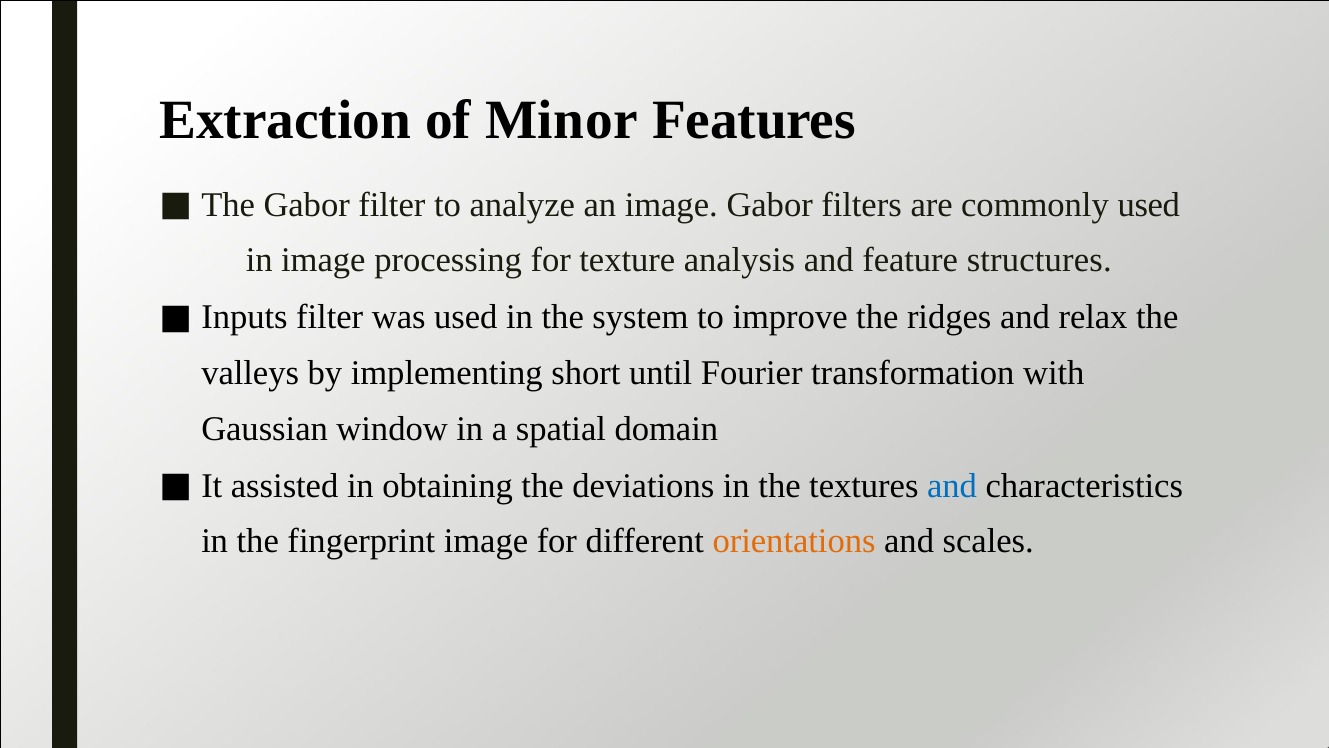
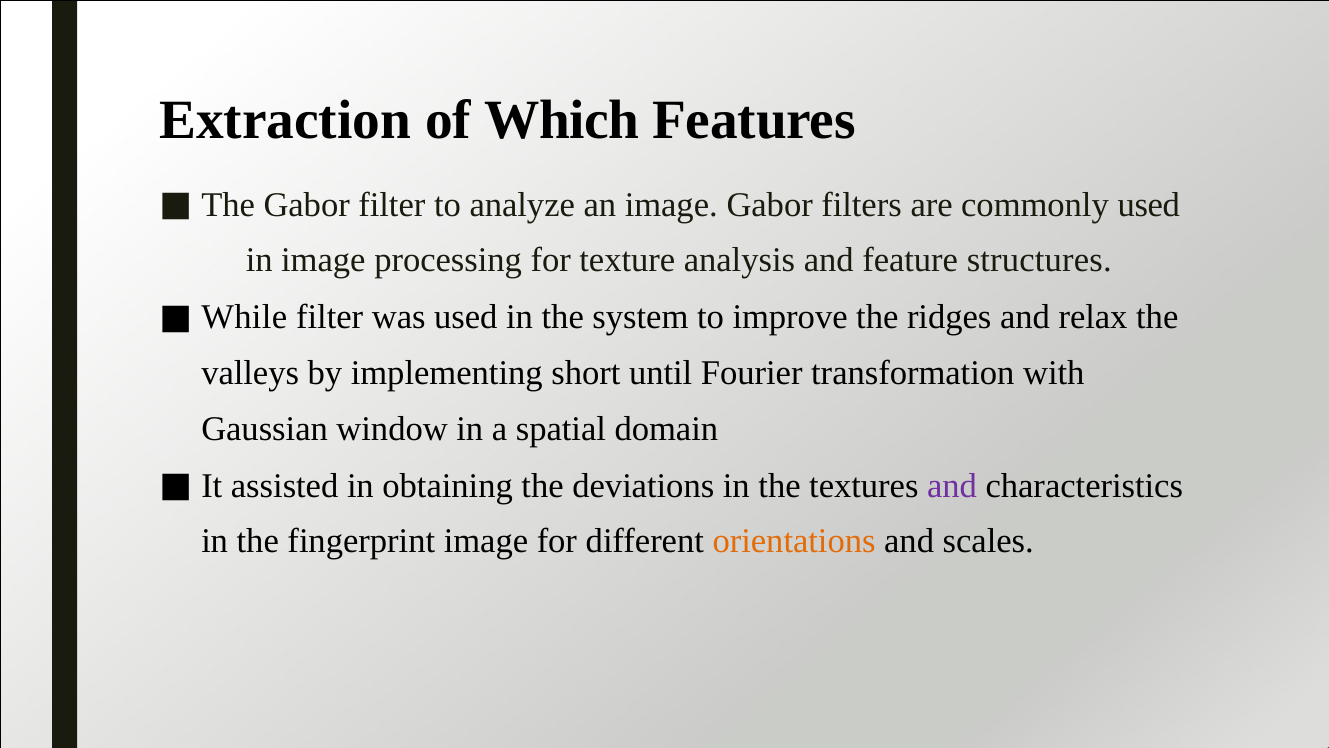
Minor: Minor -> Which (562, 120)
Inputs: Inputs -> While (244, 317)
and colour: blue -> purple (952, 485)
